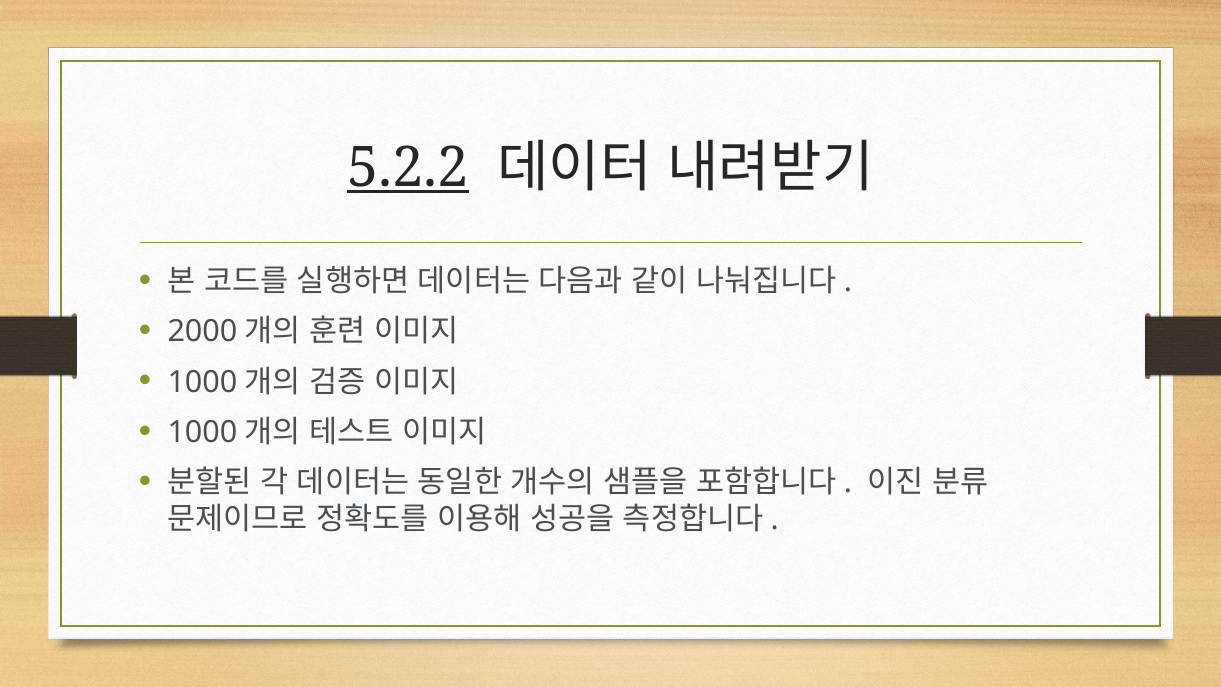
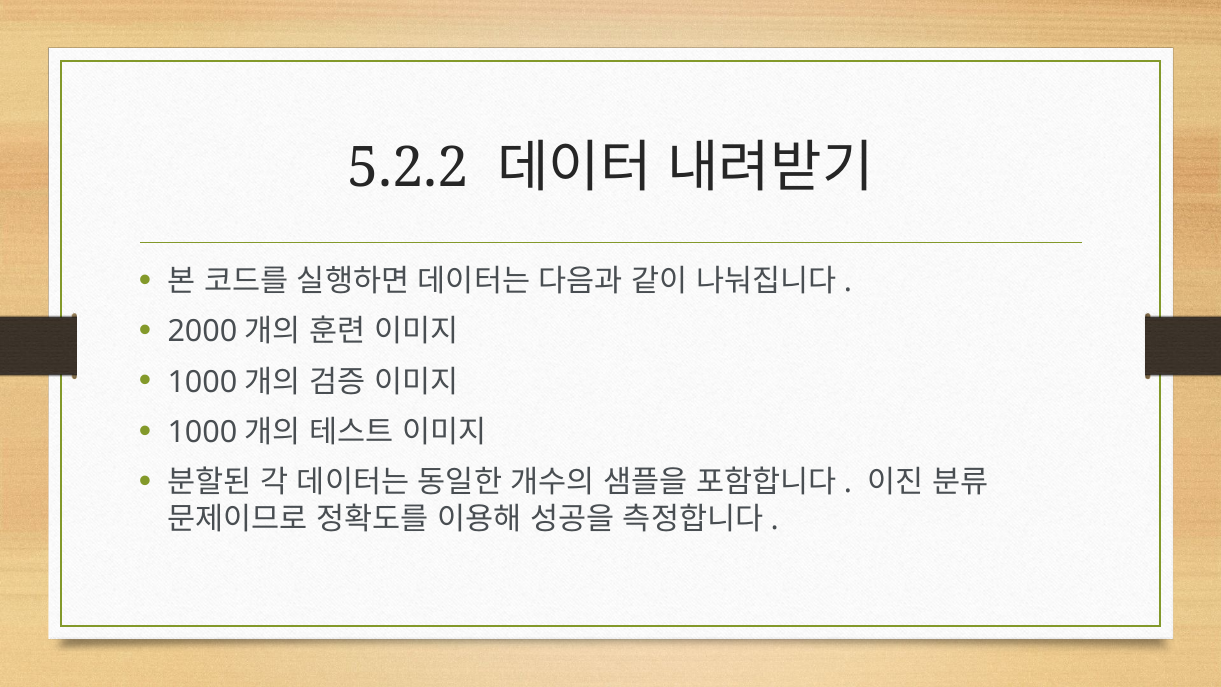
5.2.2 underline: present -> none (408, 168)
